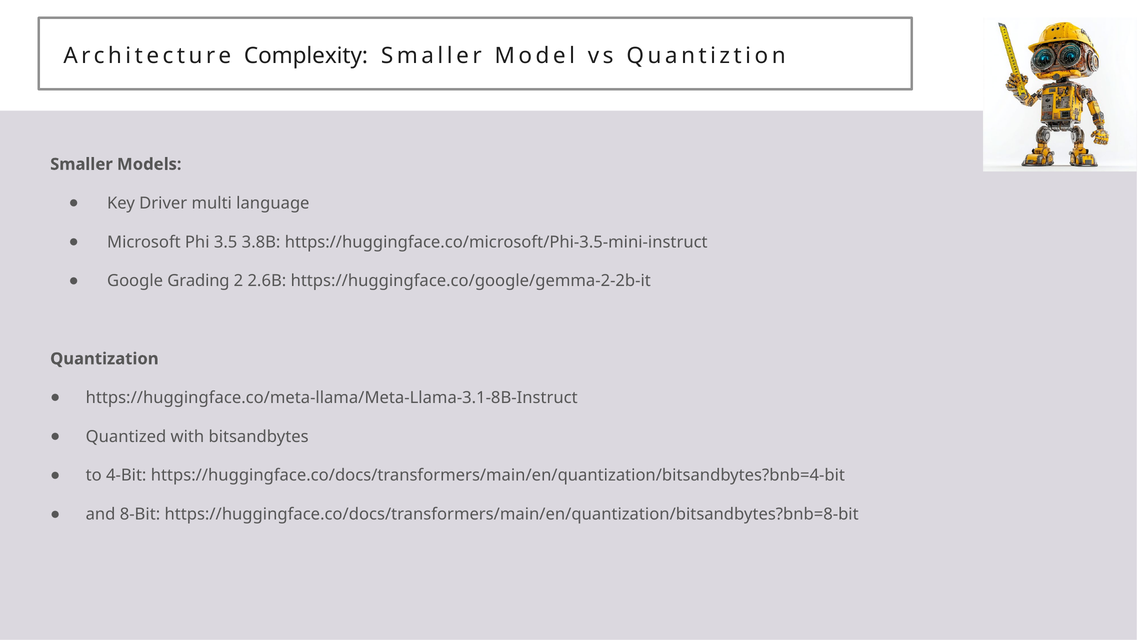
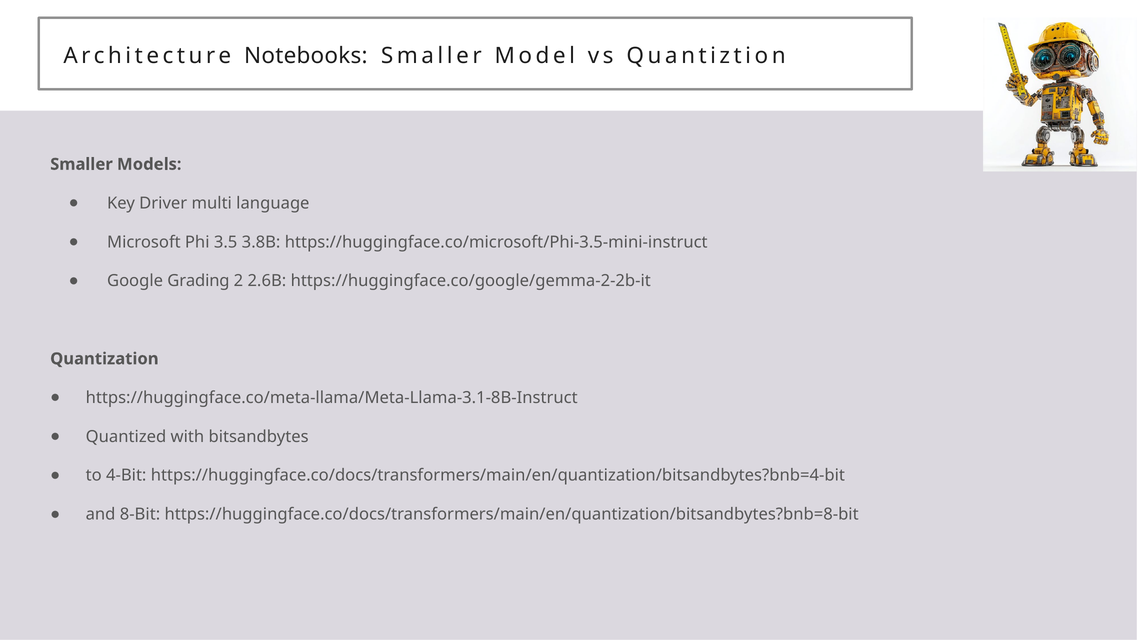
Complexity: Complexity -> Notebooks (306, 56)
